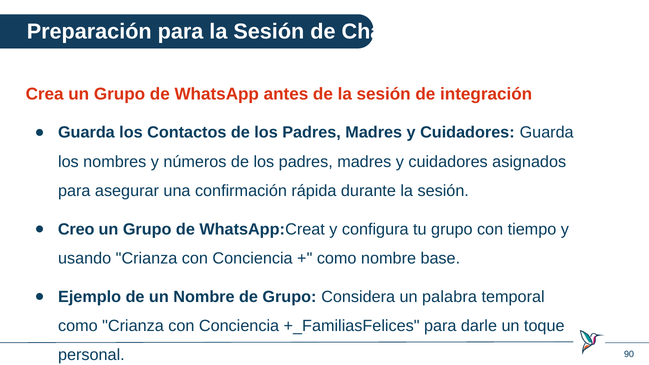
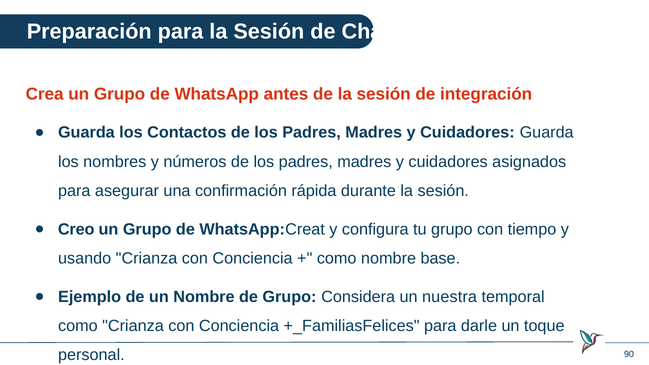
palabra: palabra -> nuestra (450, 297)
